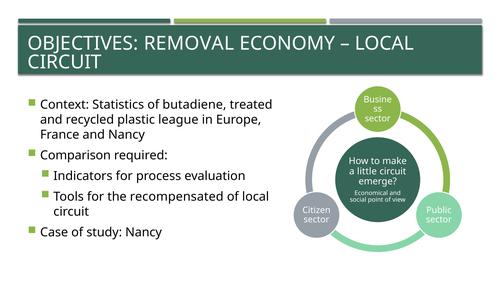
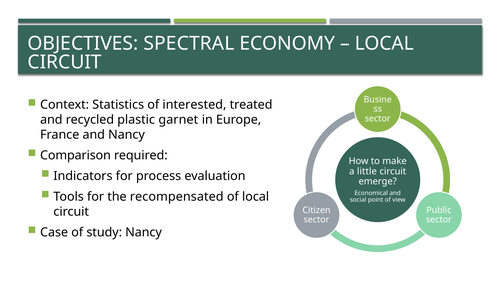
REMOVAL: REMOVAL -> SPECTRAL (189, 44)
butadiene: butadiene -> interested (194, 105)
league: league -> garnet (178, 120)
